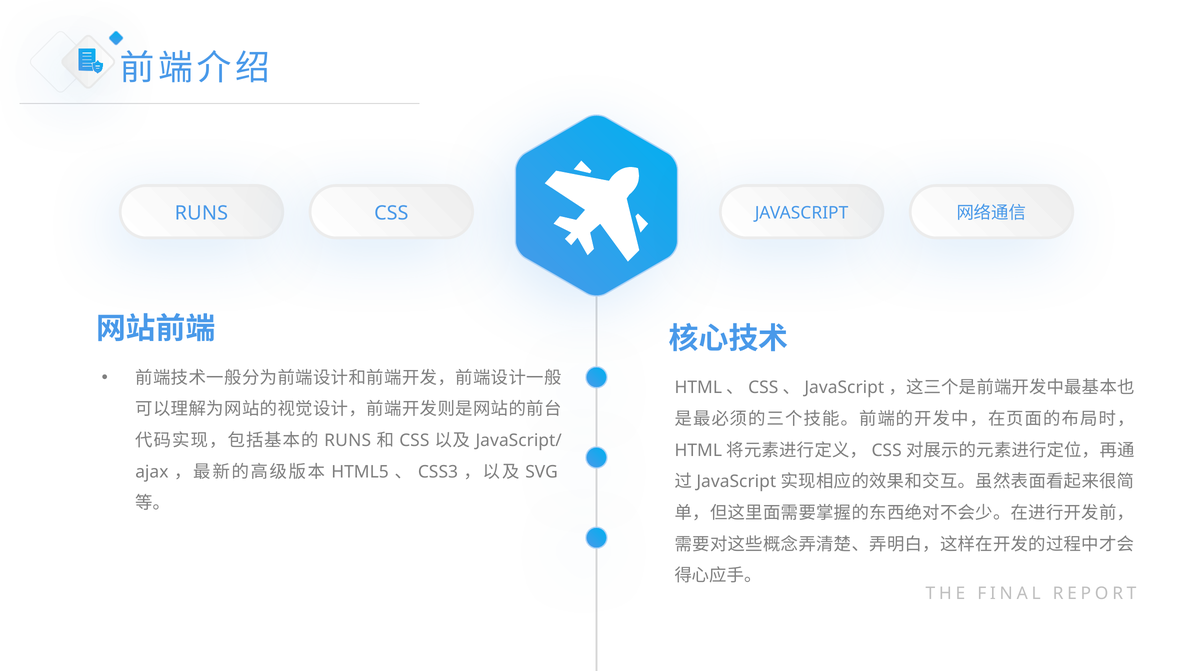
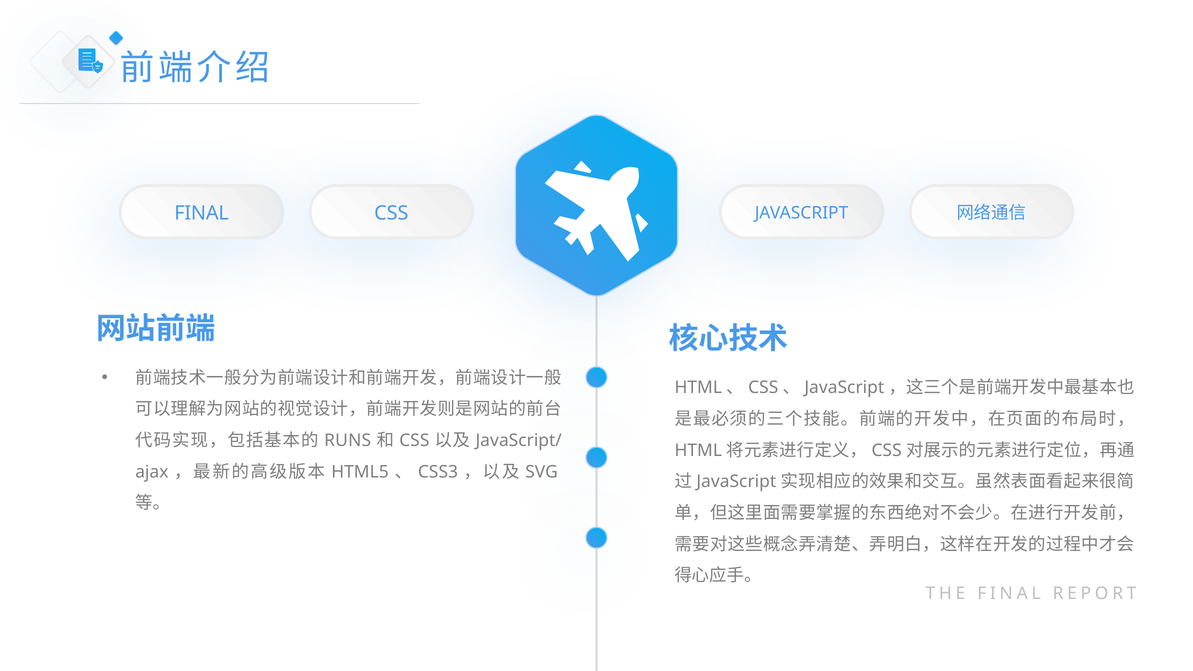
RUNS: RUNS -> FINAL (202, 213)
